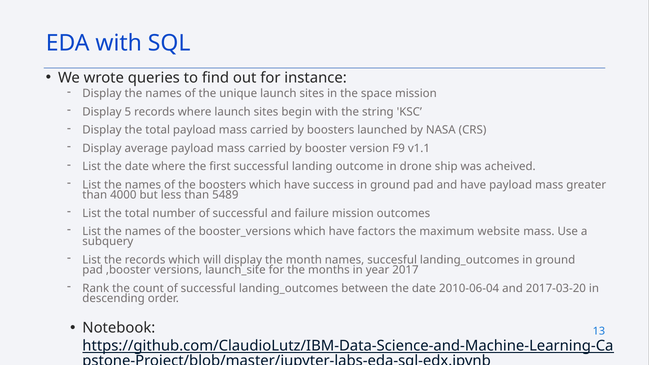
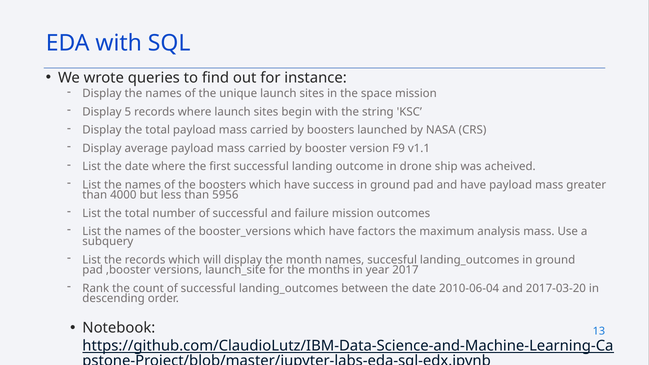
5489: 5489 -> 5956 (225, 195)
website: website -> analysis (499, 232)
